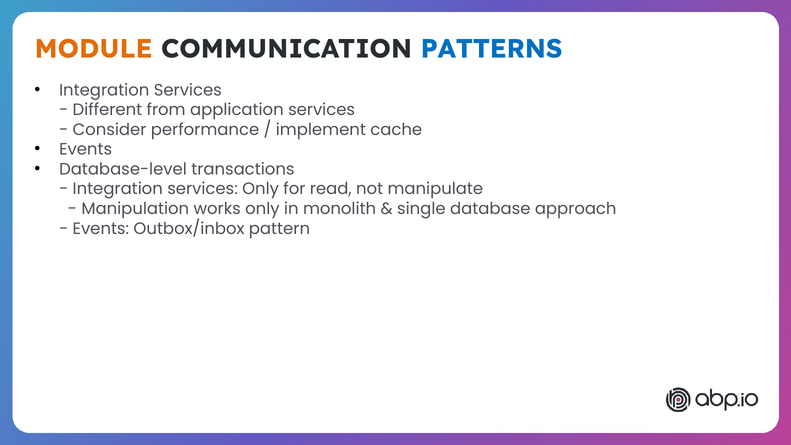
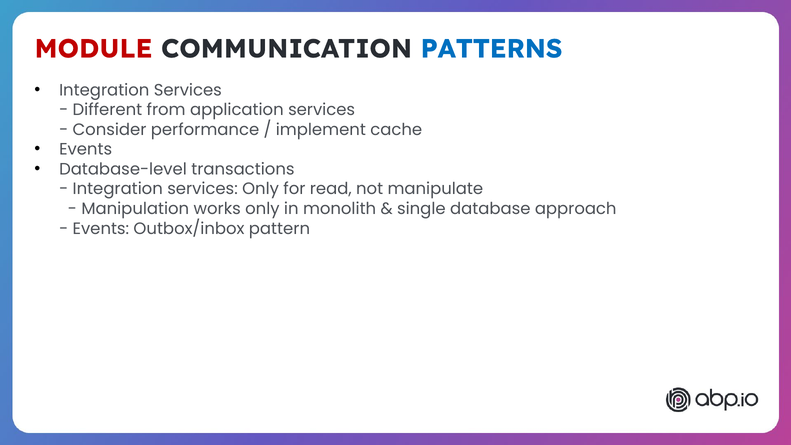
MODULE colour: orange -> red (94, 49)
